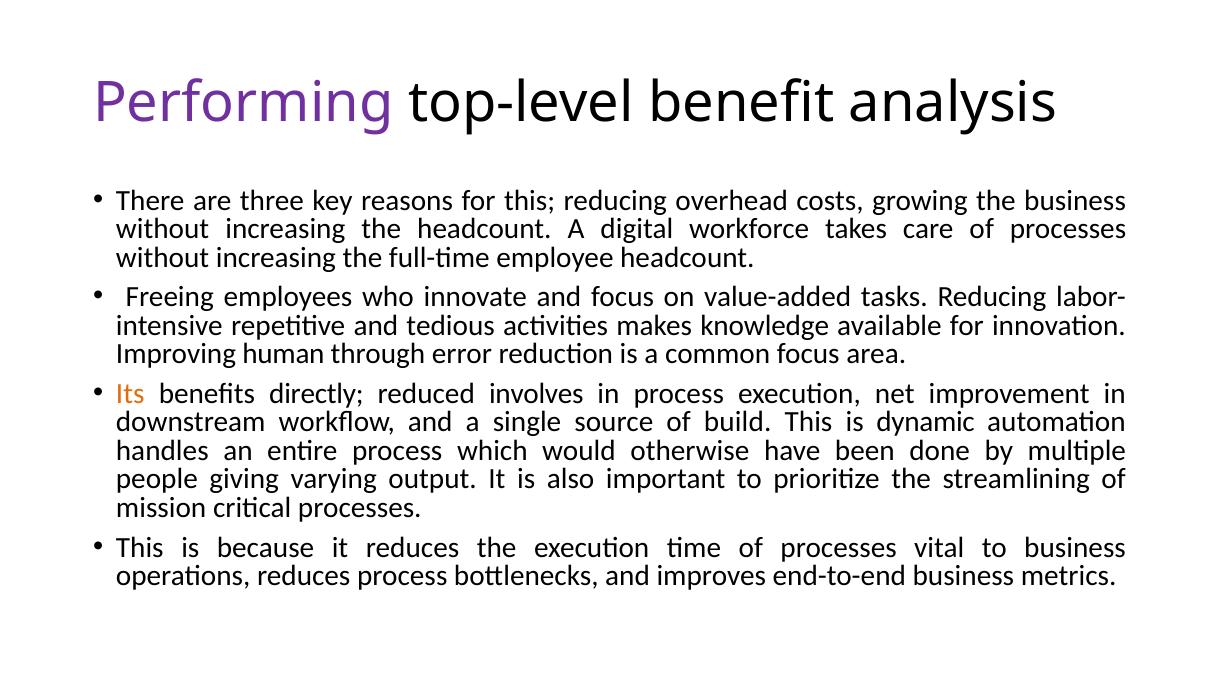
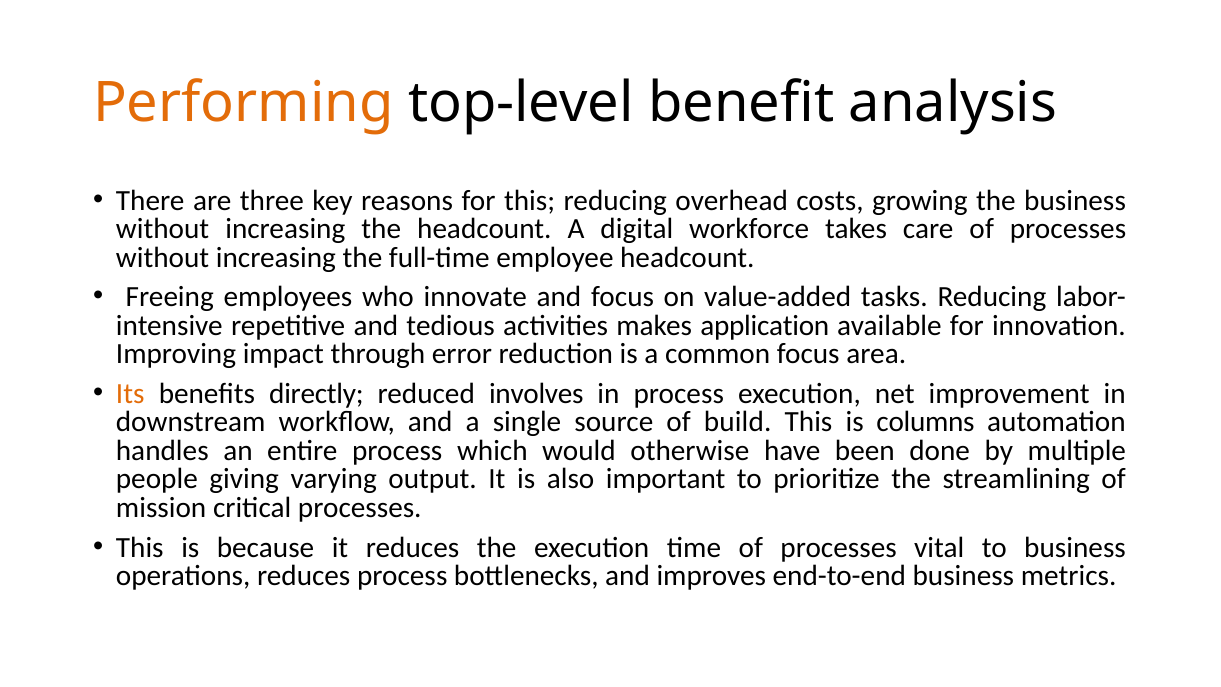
Performing colour: purple -> orange (243, 103)
knowledge: knowledge -> application (765, 326)
human: human -> impact (283, 354)
dynamic: dynamic -> columns (926, 422)
